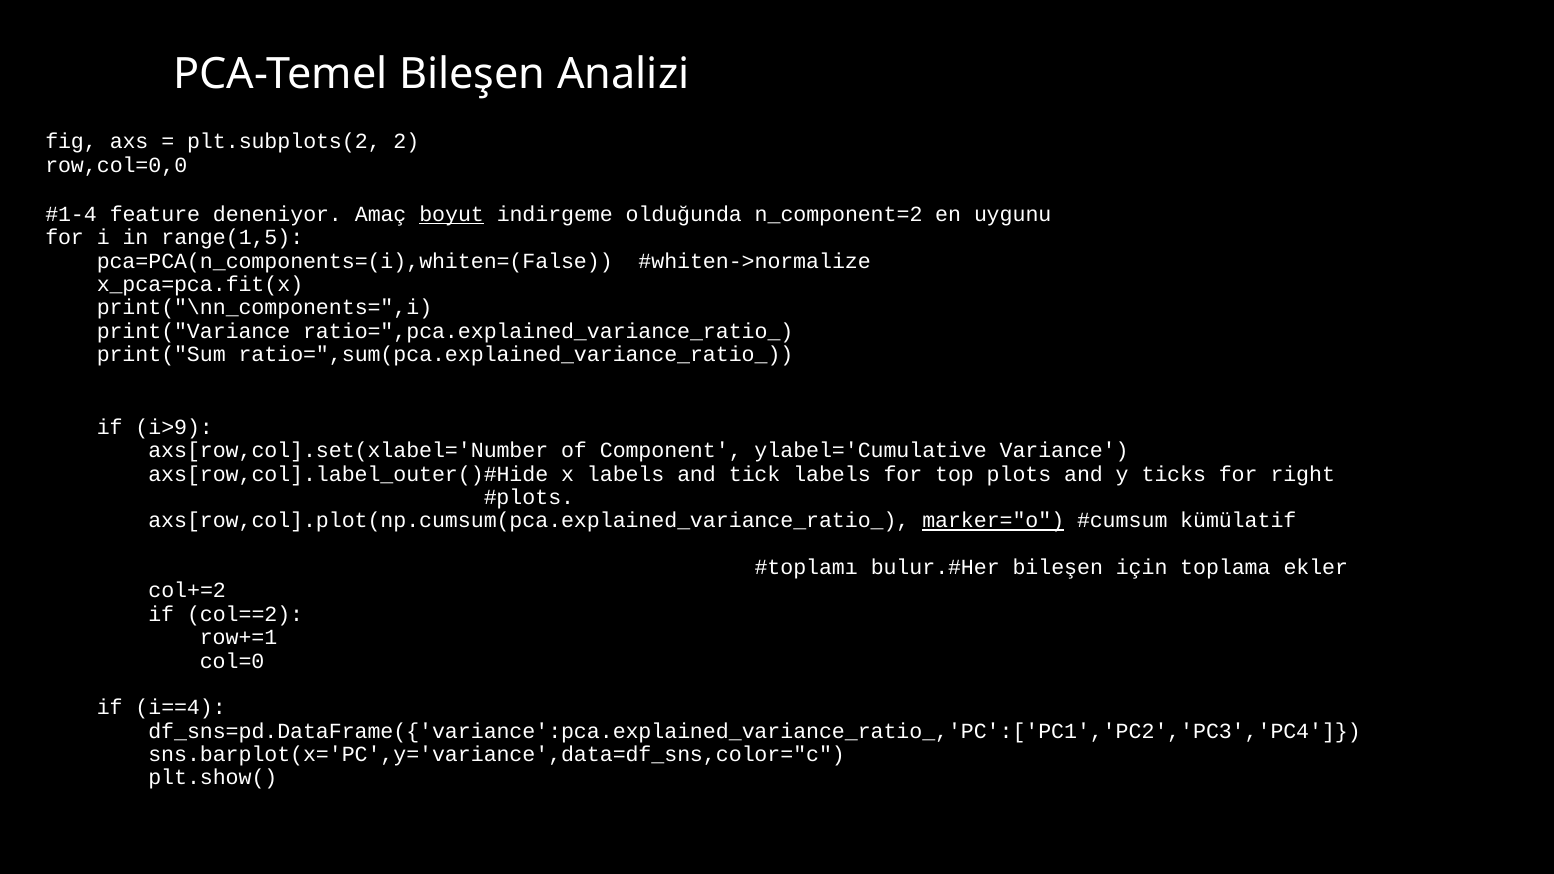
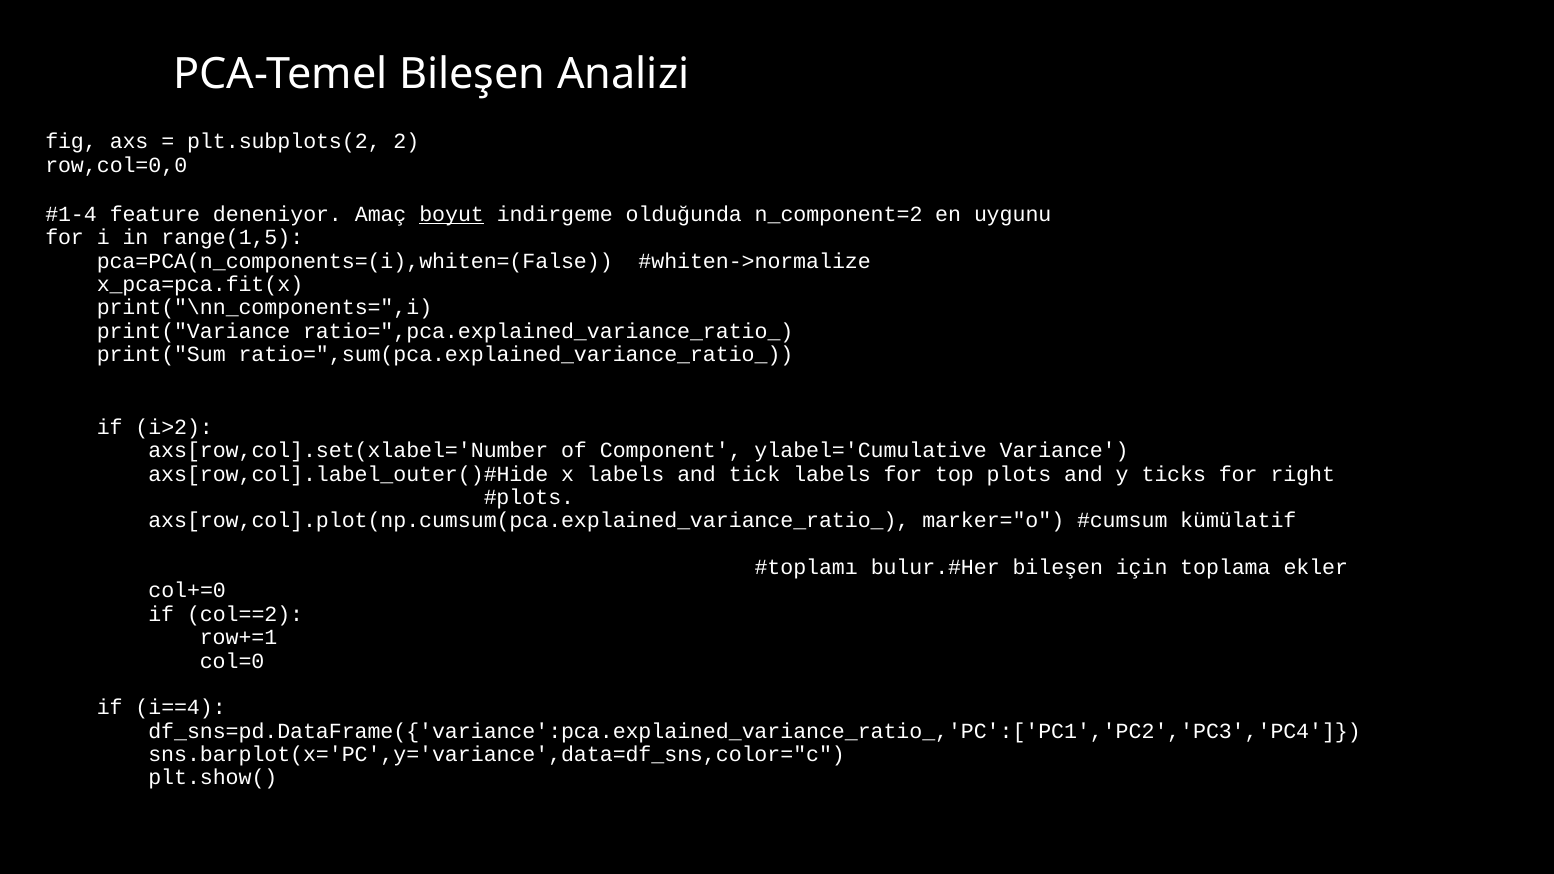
i>9: i>9 -> i>2 (174, 427)
marker="o underline: present -> none (993, 521)
col+=2: col+=2 -> col+=0 (187, 591)
